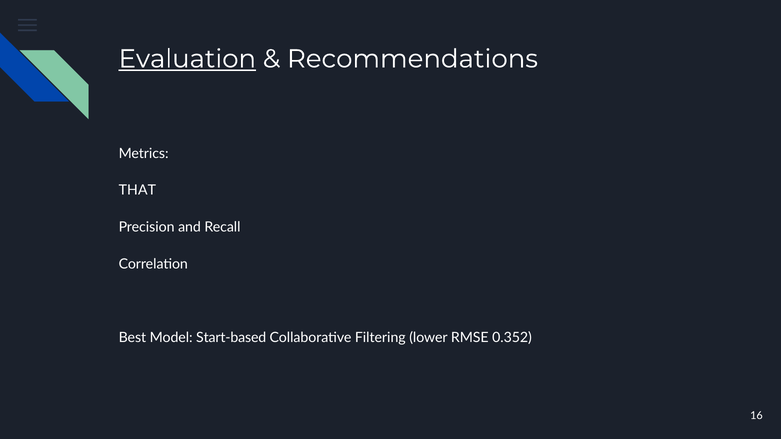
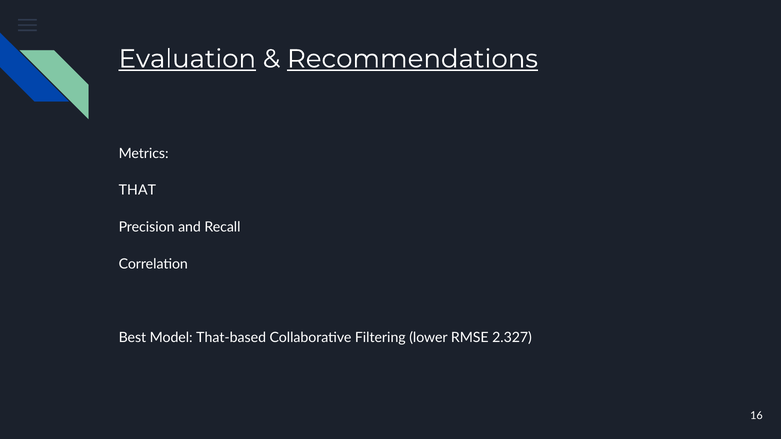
Recommendations underline: none -> present (412, 59)
Start-based: Start-based -> That-based (231, 338)
0.352: 0.352 -> 2.327 (512, 338)
